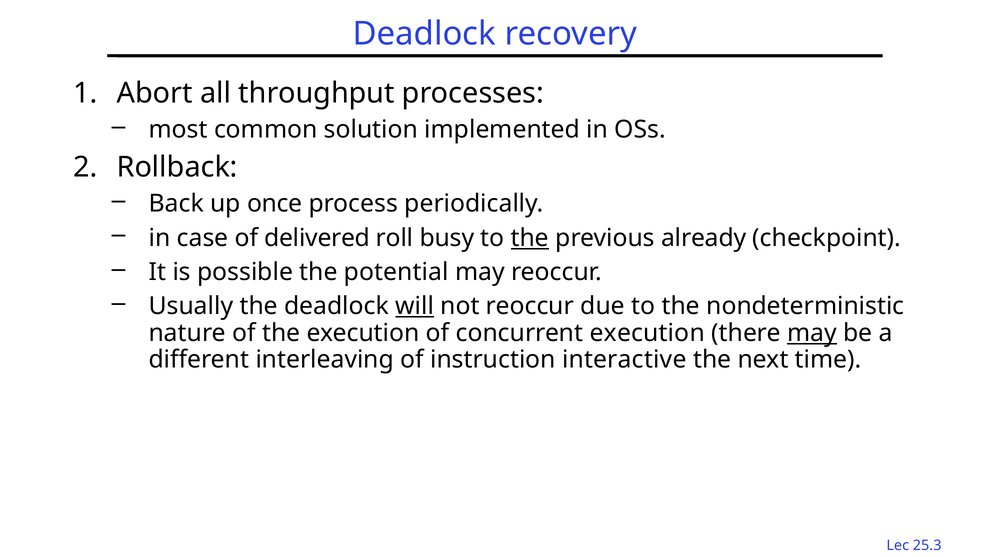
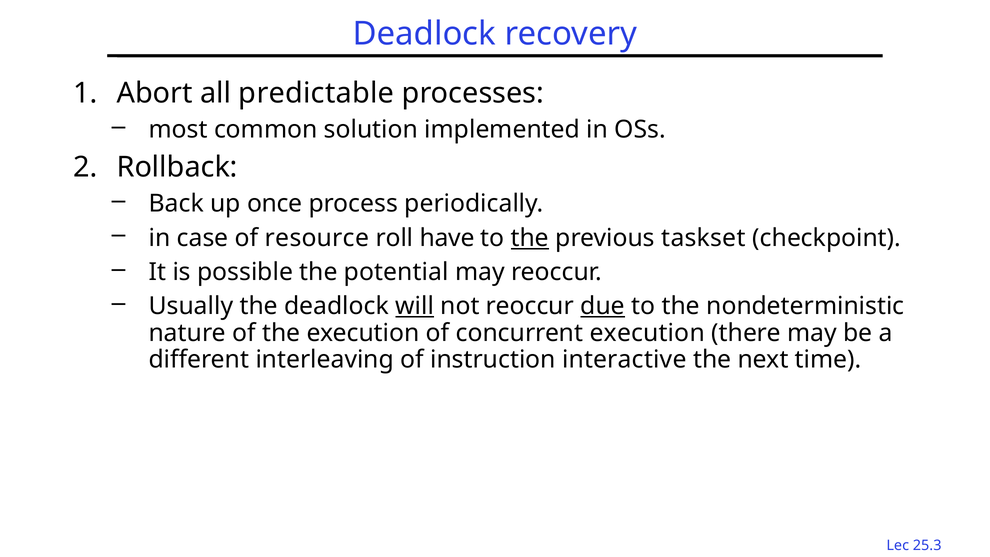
throughput: throughput -> predictable (316, 93)
delivered: delivered -> resource (317, 238)
busy: busy -> have (447, 238)
already: already -> taskset (704, 238)
due underline: none -> present (603, 306)
may underline: present -> none (812, 333)
